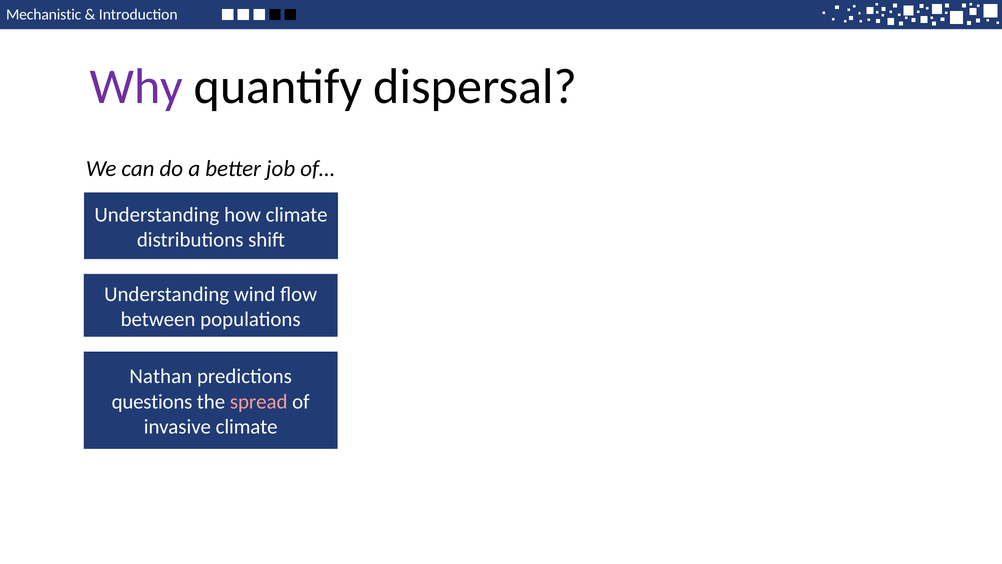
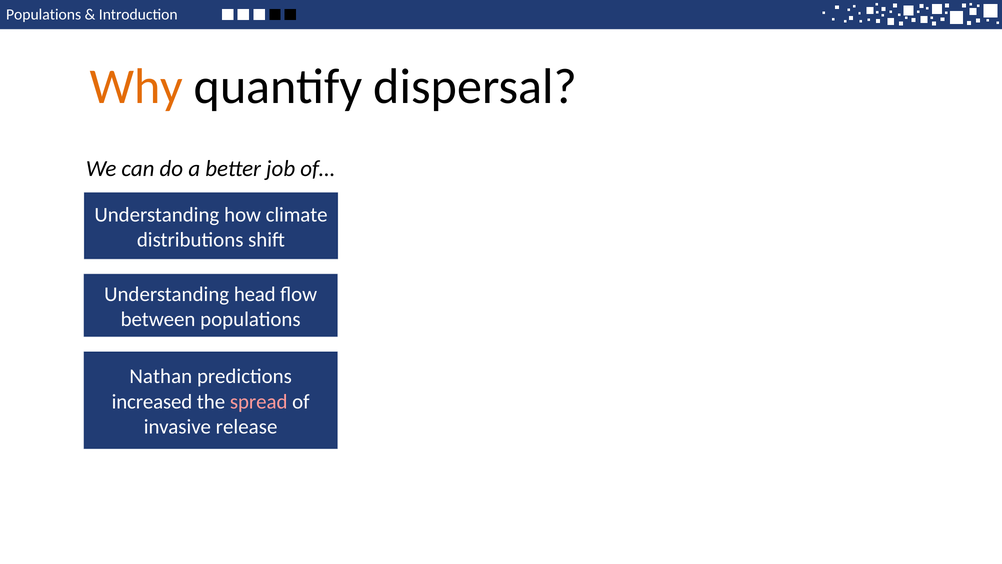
Mechanistic: Mechanistic -> Populations (44, 15)
Why colour: purple -> orange (136, 87)
wind: wind -> head (255, 294)
questions: questions -> increased (152, 401)
invasive climate: climate -> release (247, 426)
